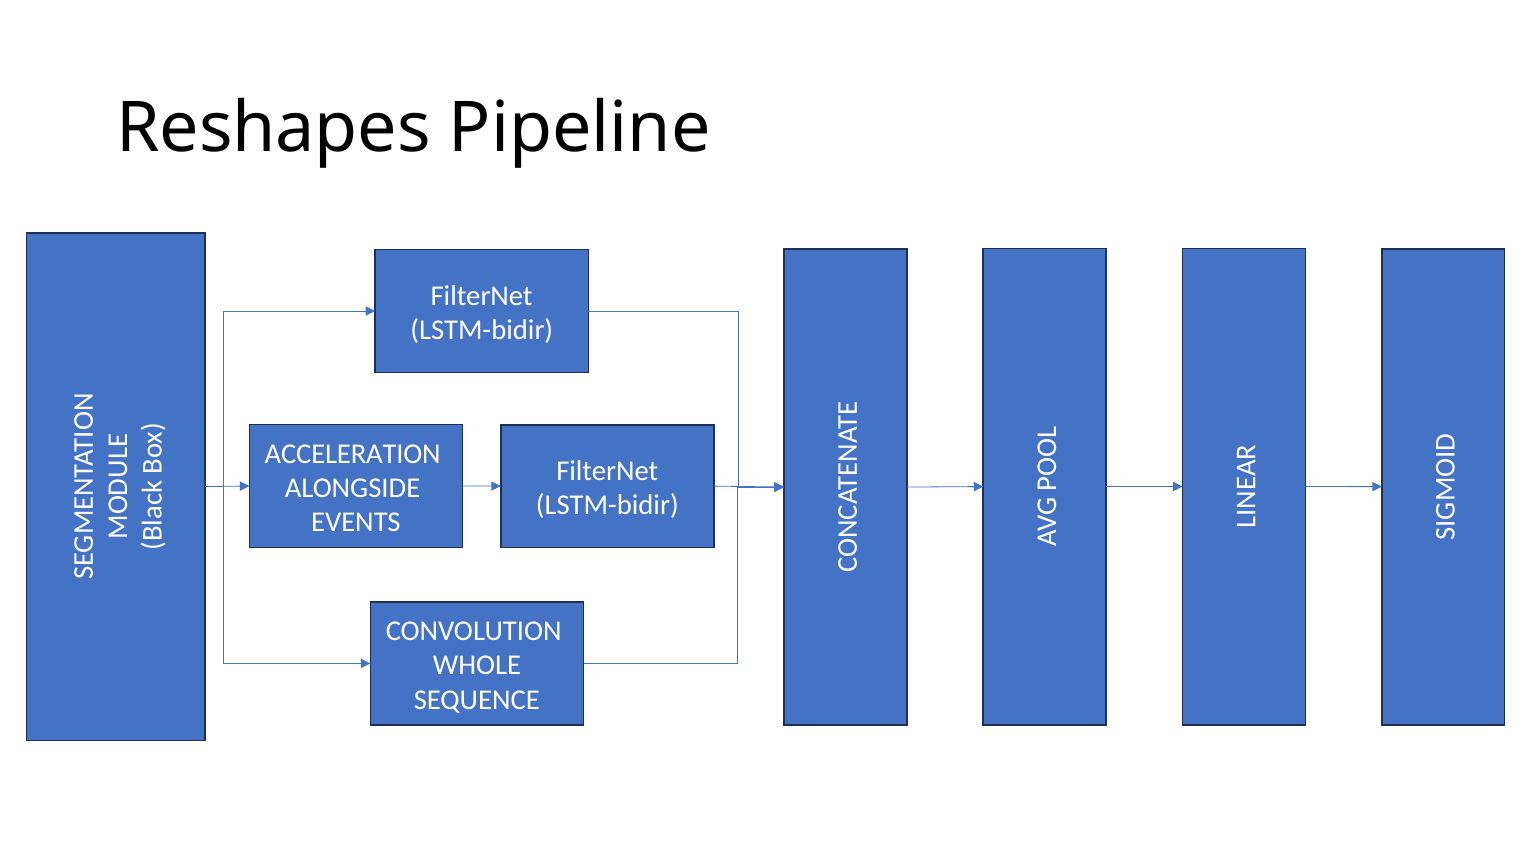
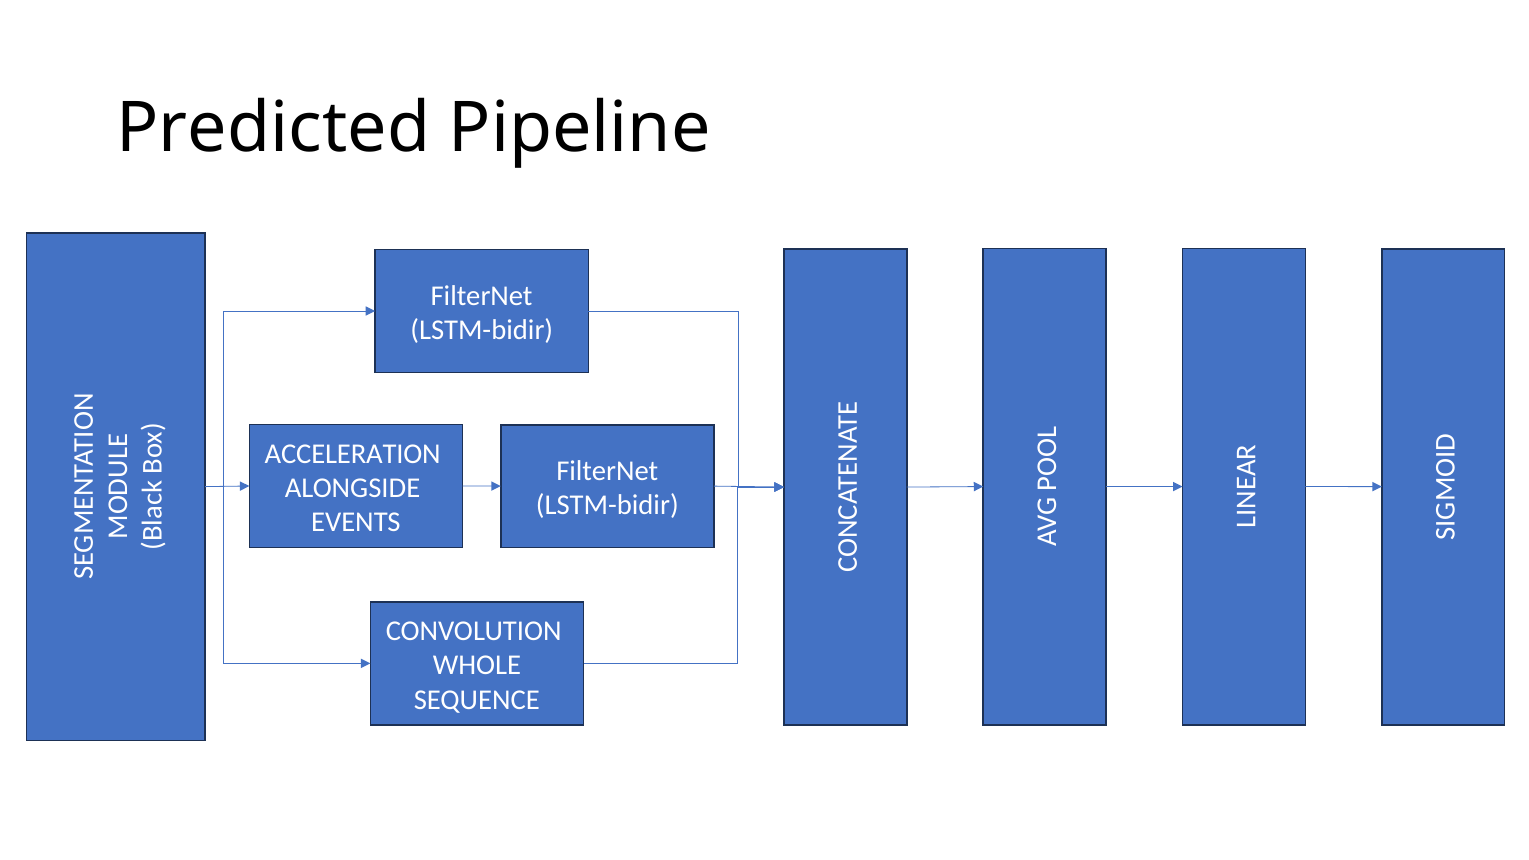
Reshapes: Reshapes -> Predicted (273, 128)
